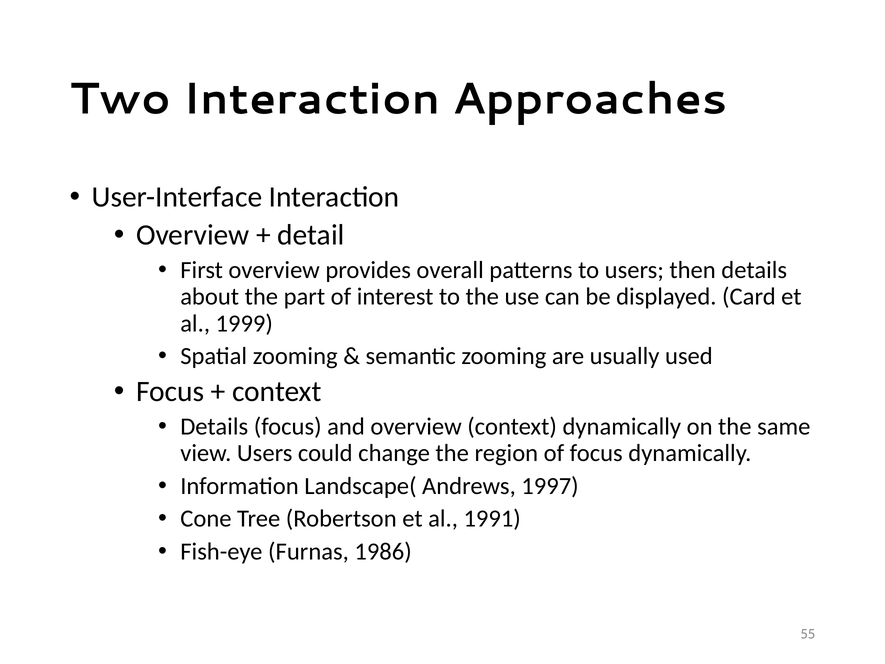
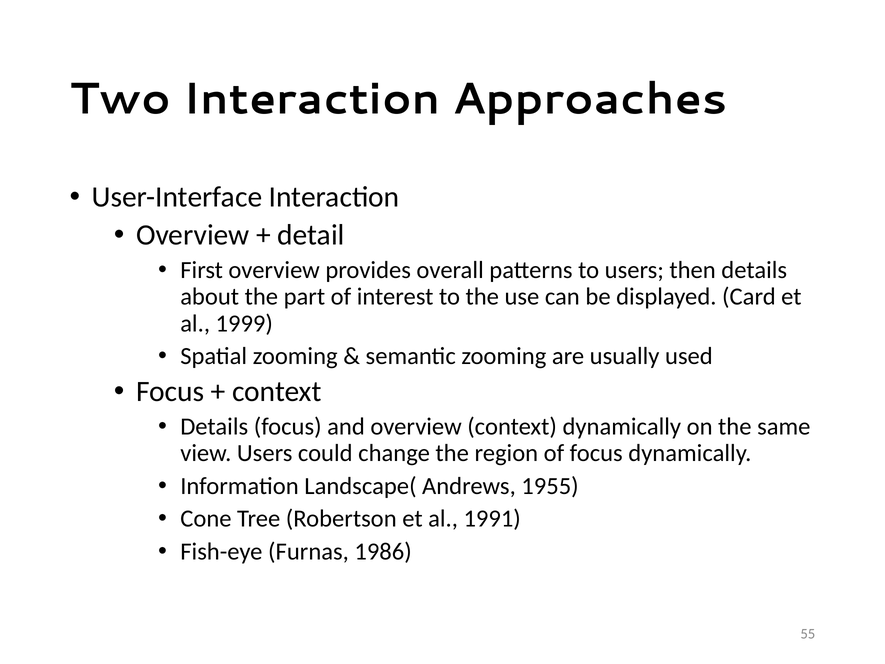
1997: 1997 -> 1955 (550, 486)
